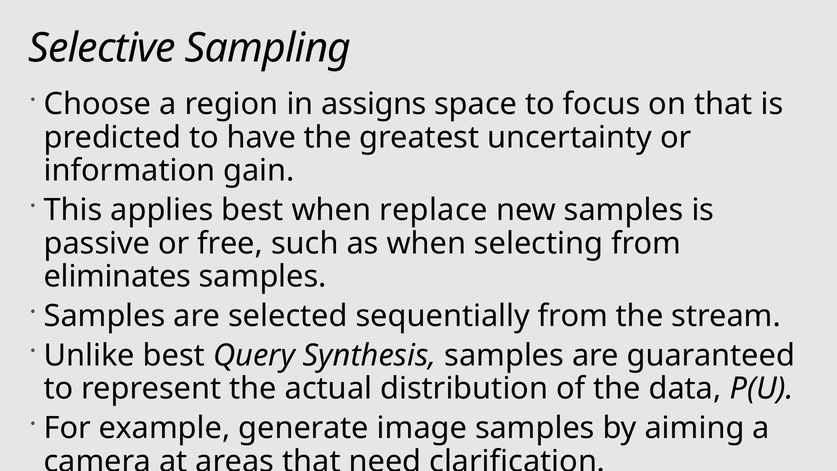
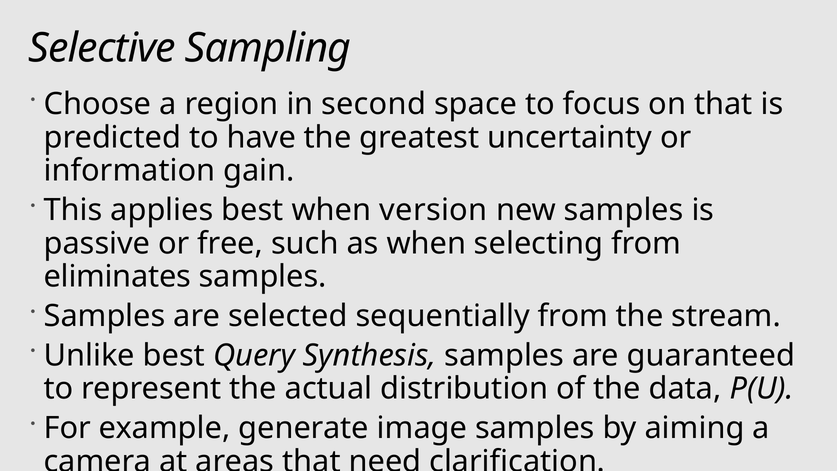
assigns: assigns -> second (374, 104)
replace: replace -> version (433, 210)
